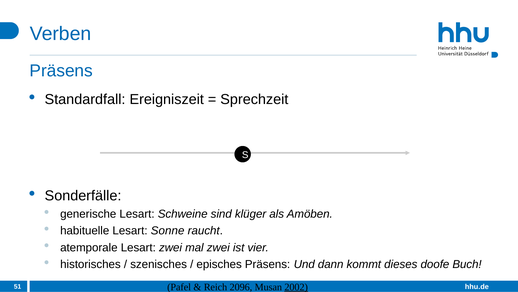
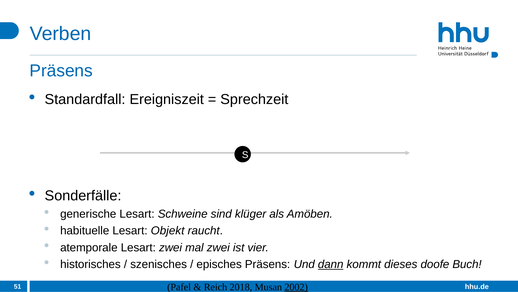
Sonne: Sonne -> Objekt (168, 231)
dann underline: none -> present (331, 264)
2096: 2096 -> 2018 (241, 287)
